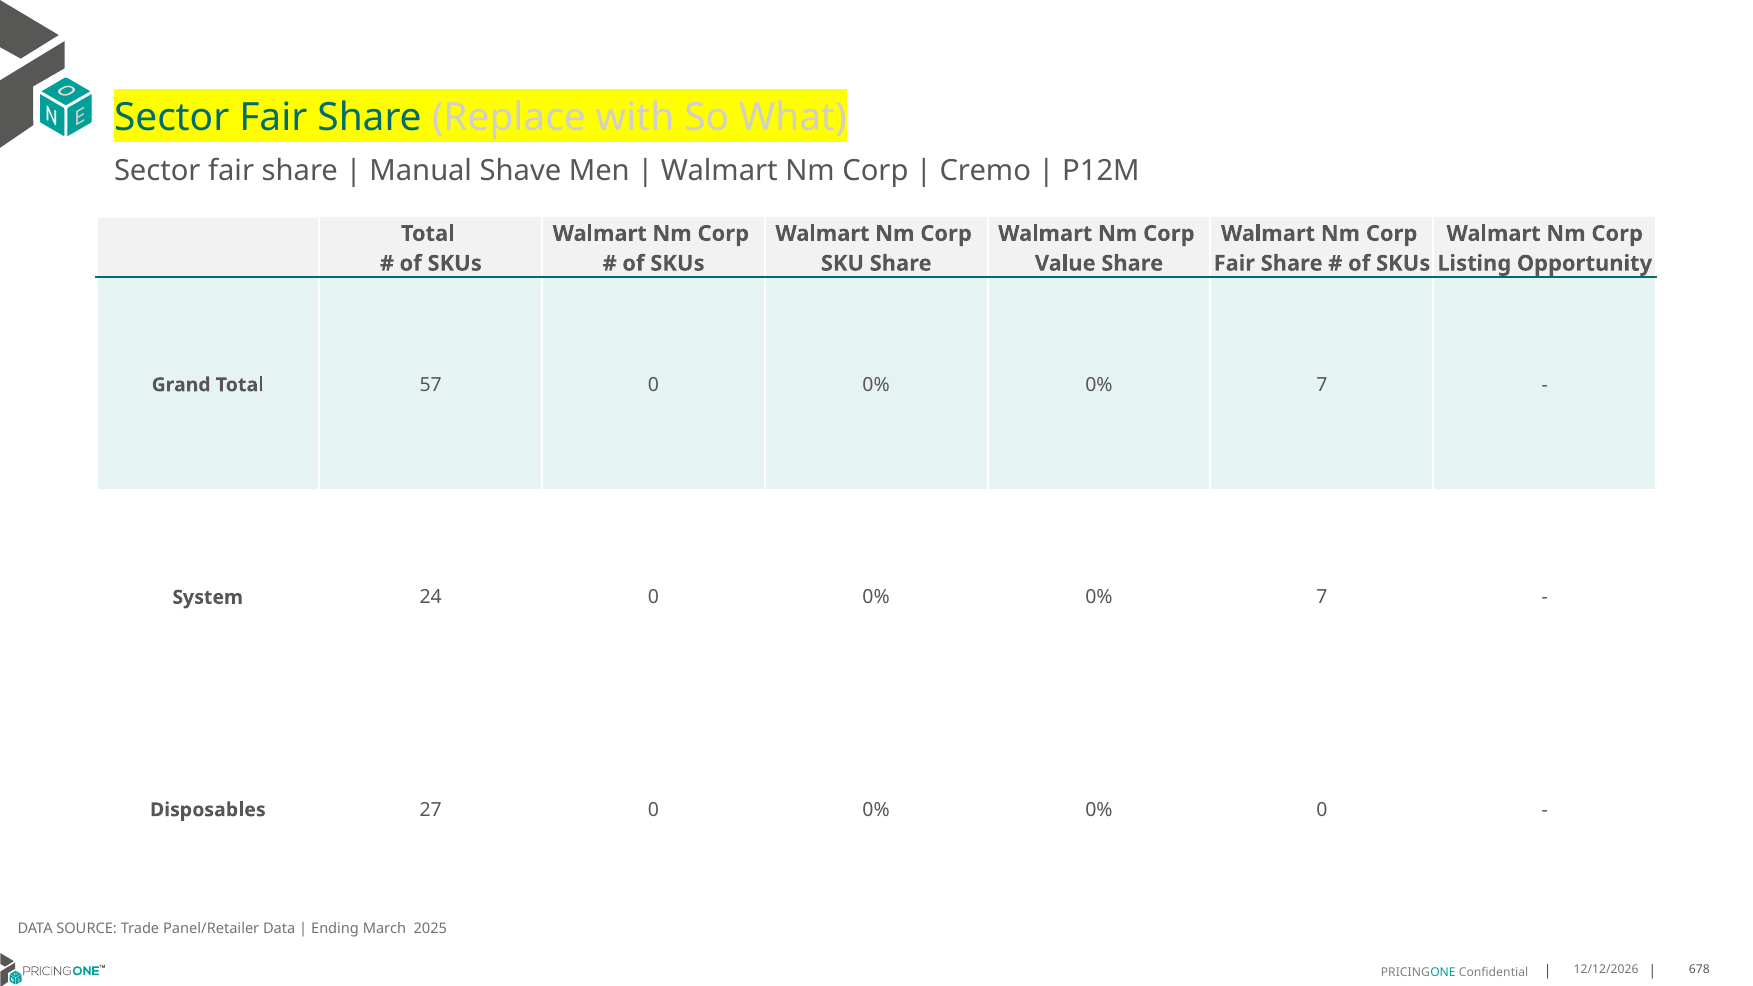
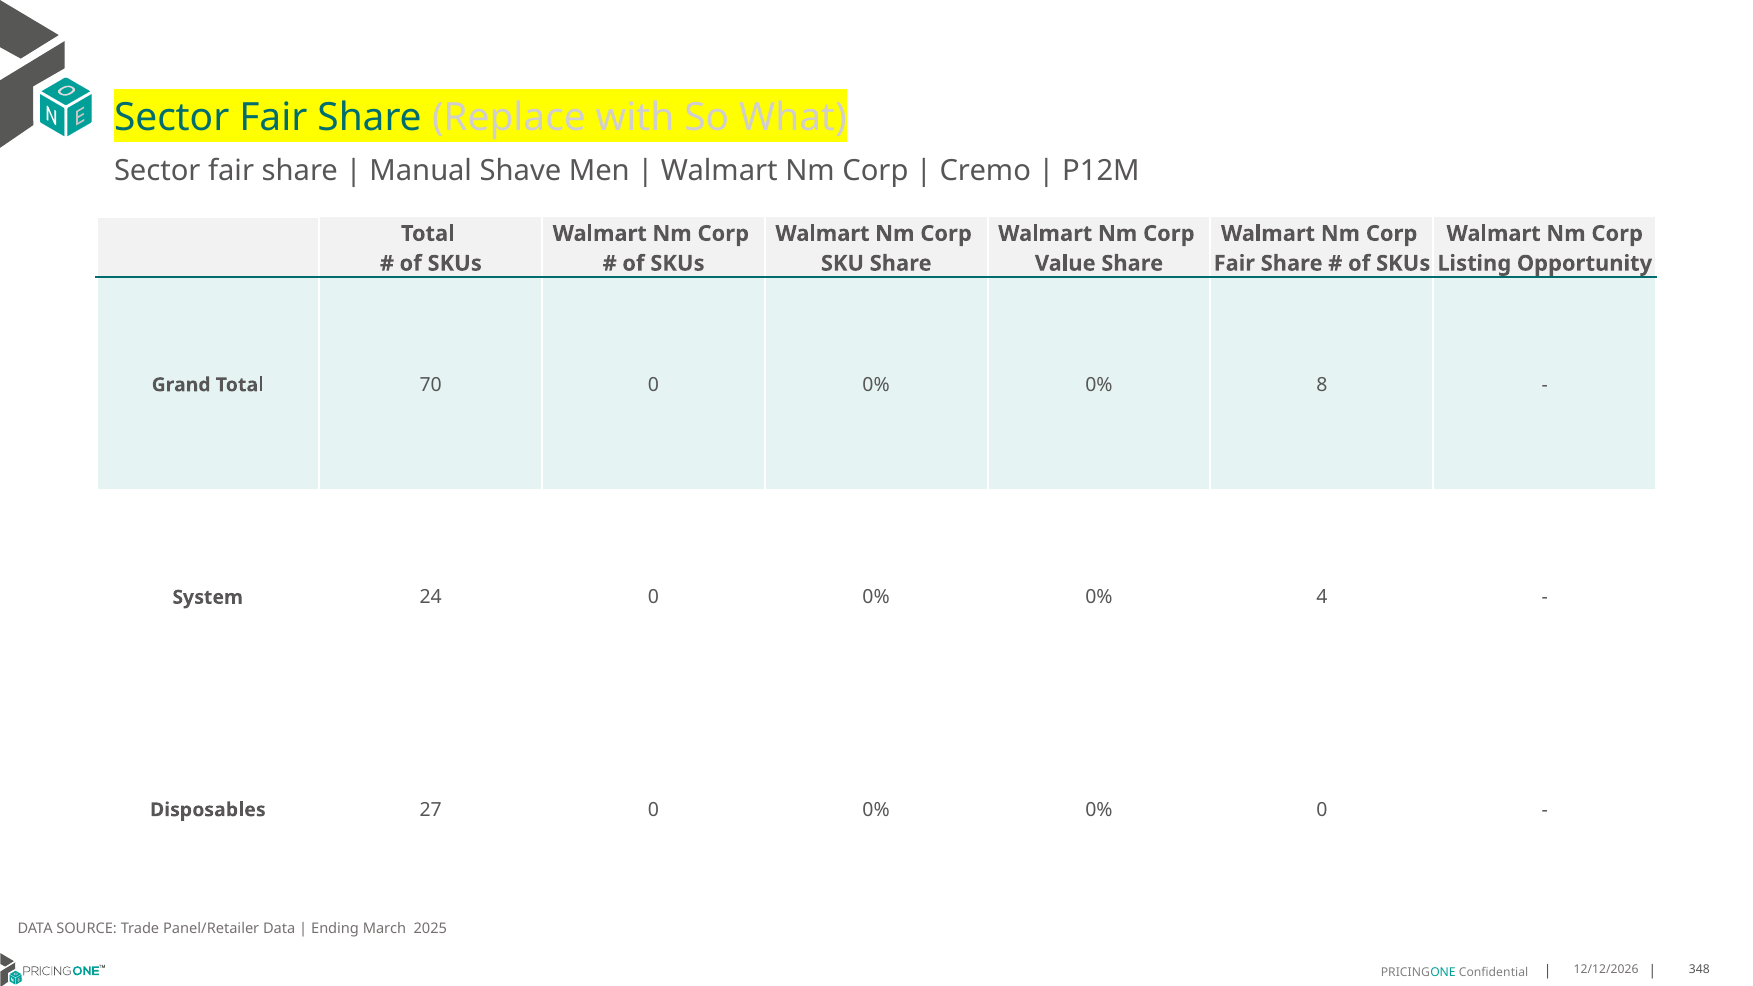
57: 57 -> 70 (431, 385)
7: 7 -> 8 (1322, 385)
7: 7 -> 4 (1322, 597)
678: 678 -> 348 (1699, 970)
